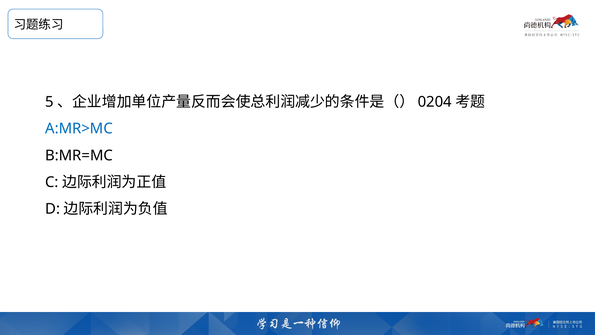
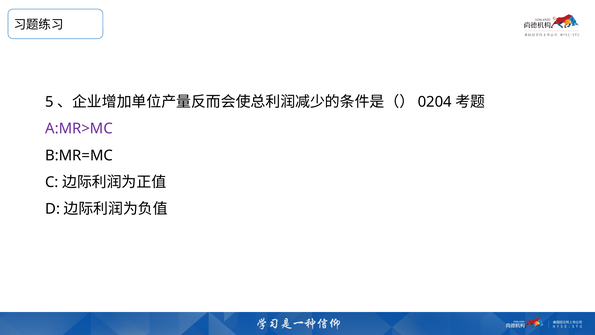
A:MR>MC colour: blue -> purple (79, 129)
